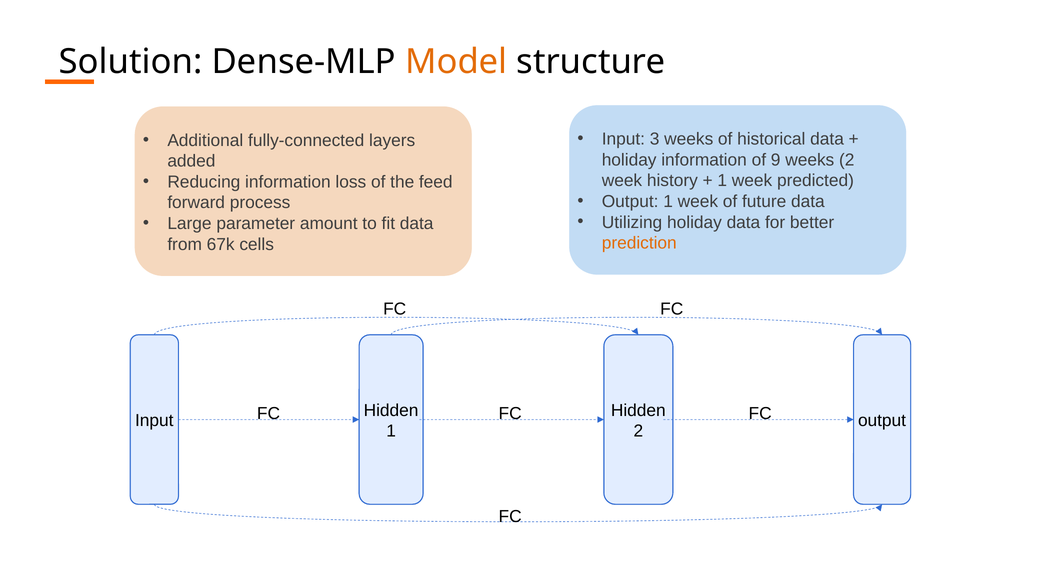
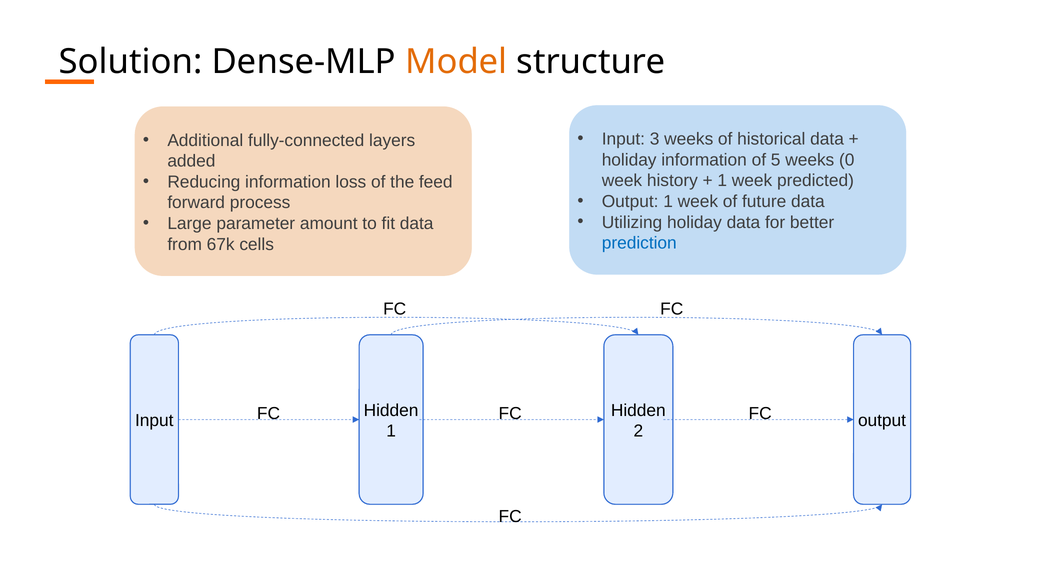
9: 9 -> 5 (776, 160)
weeks 2: 2 -> 0 (847, 160)
prediction colour: orange -> blue (639, 243)
